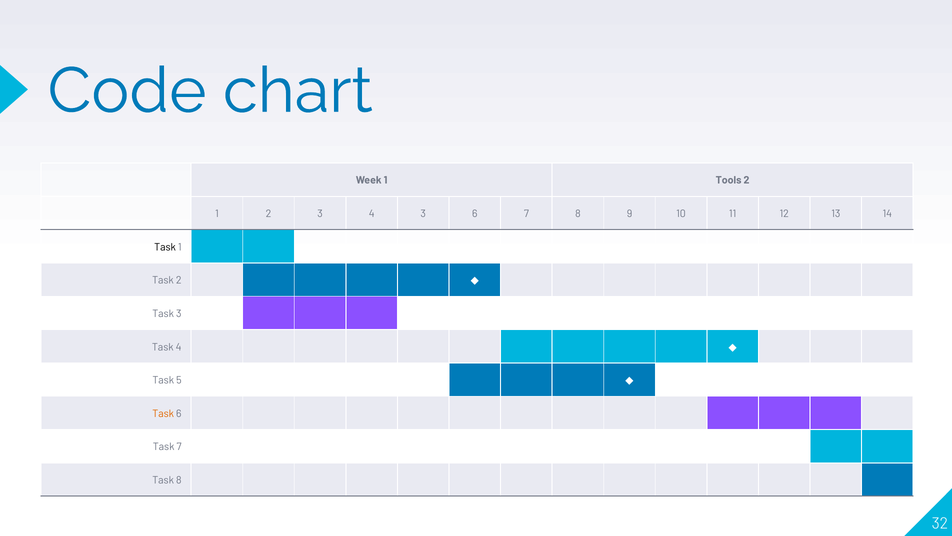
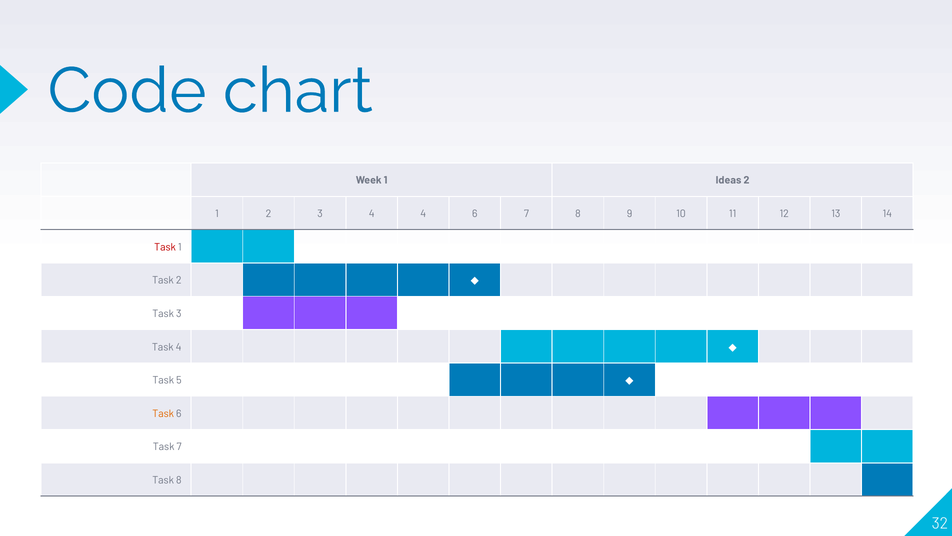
Tools: Tools -> Ideas (728, 180)
4 3: 3 -> 4 (423, 214)
Task colour: black -> red (165, 247)
